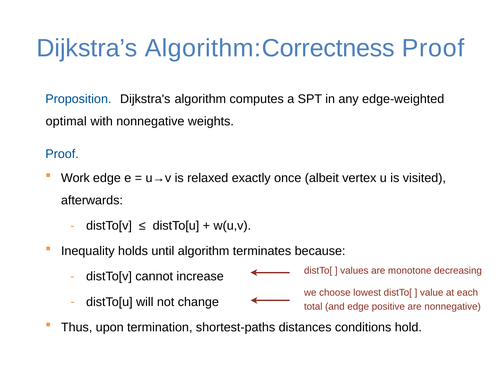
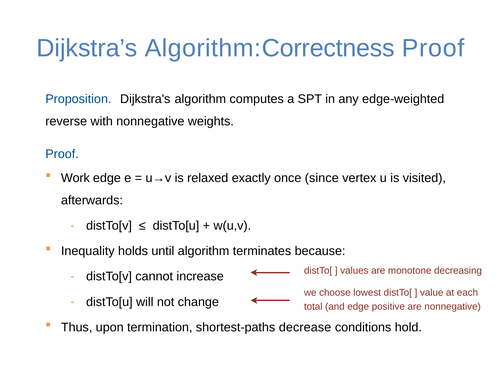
optimal: optimal -> reverse (66, 121)
albeit: albeit -> since (322, 178)
distances: distances -> decrease (305, 327)
